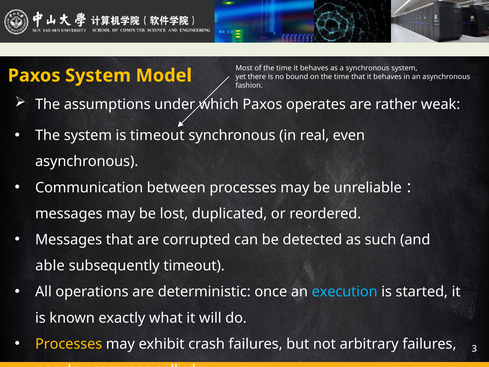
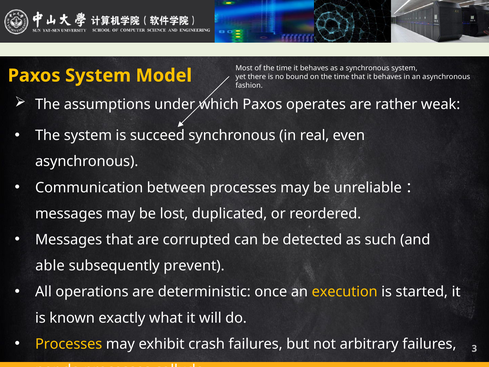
is timeout: timeout -> succeed (157, 135)
subsequently timeout: timeout -> prevent (194, 266)
execution colour: light blue -> yellow (345, 292)
